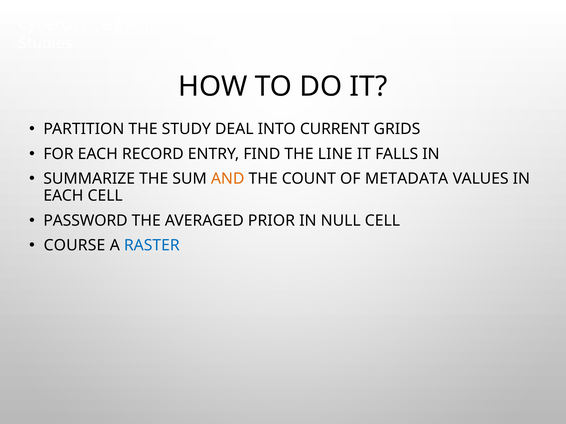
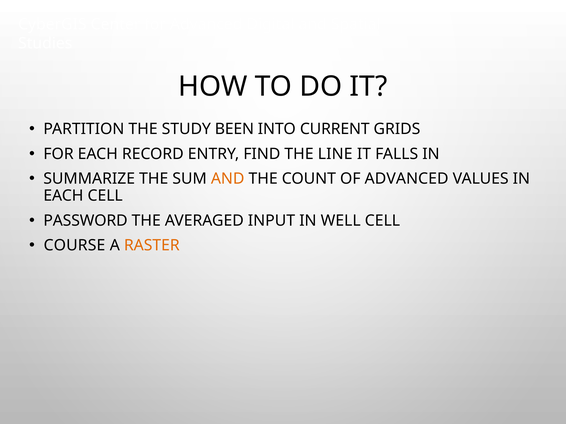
DEAL: DEAL -> BEEN (234, 129)
OF METADATA: METADATA -> ADVANCED (407, 179)
PRIOR: PRIOR -> INPUT (271, 221)
NULL: NULL -> WELL (341, 221)
RASTER colour: blue -> orange (152, 246)
